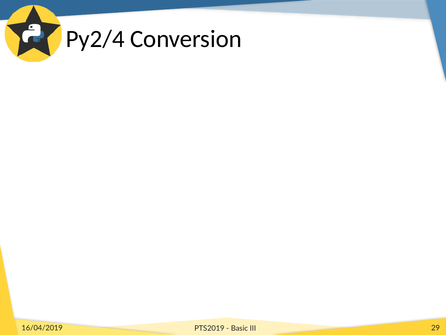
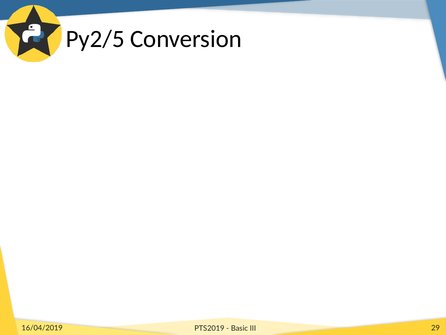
Py2/4: Py2/4 -> Py2/5 (95, 39)
